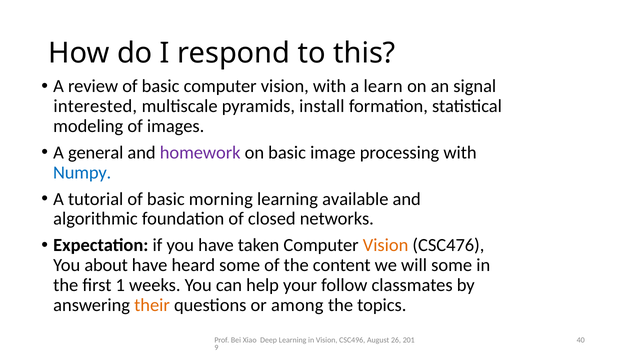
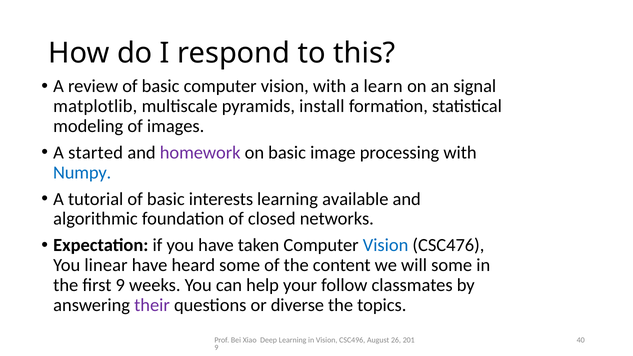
interested: interested -> matplotlib (95, 106)
general: general -> started (96, 153)
morning: morning -> interests (221, 199)
Vision colour: orange -> blue (386, 245)
about: about -> linear (106, 265)
first 1: 1 -> 9 (120, 285)
their colour: orange -> purple (152, 305)
among: among -> diverse (297, 305)
